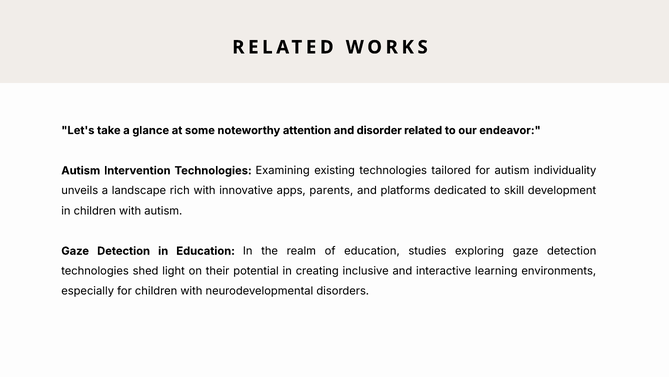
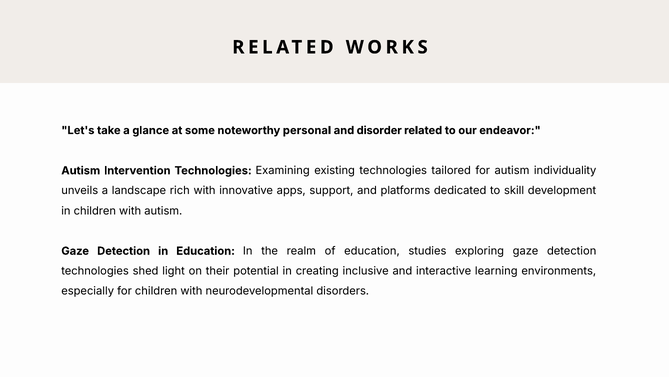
attention: attention -> personal (307, 130)
parents: parents -> support (331, 190)
